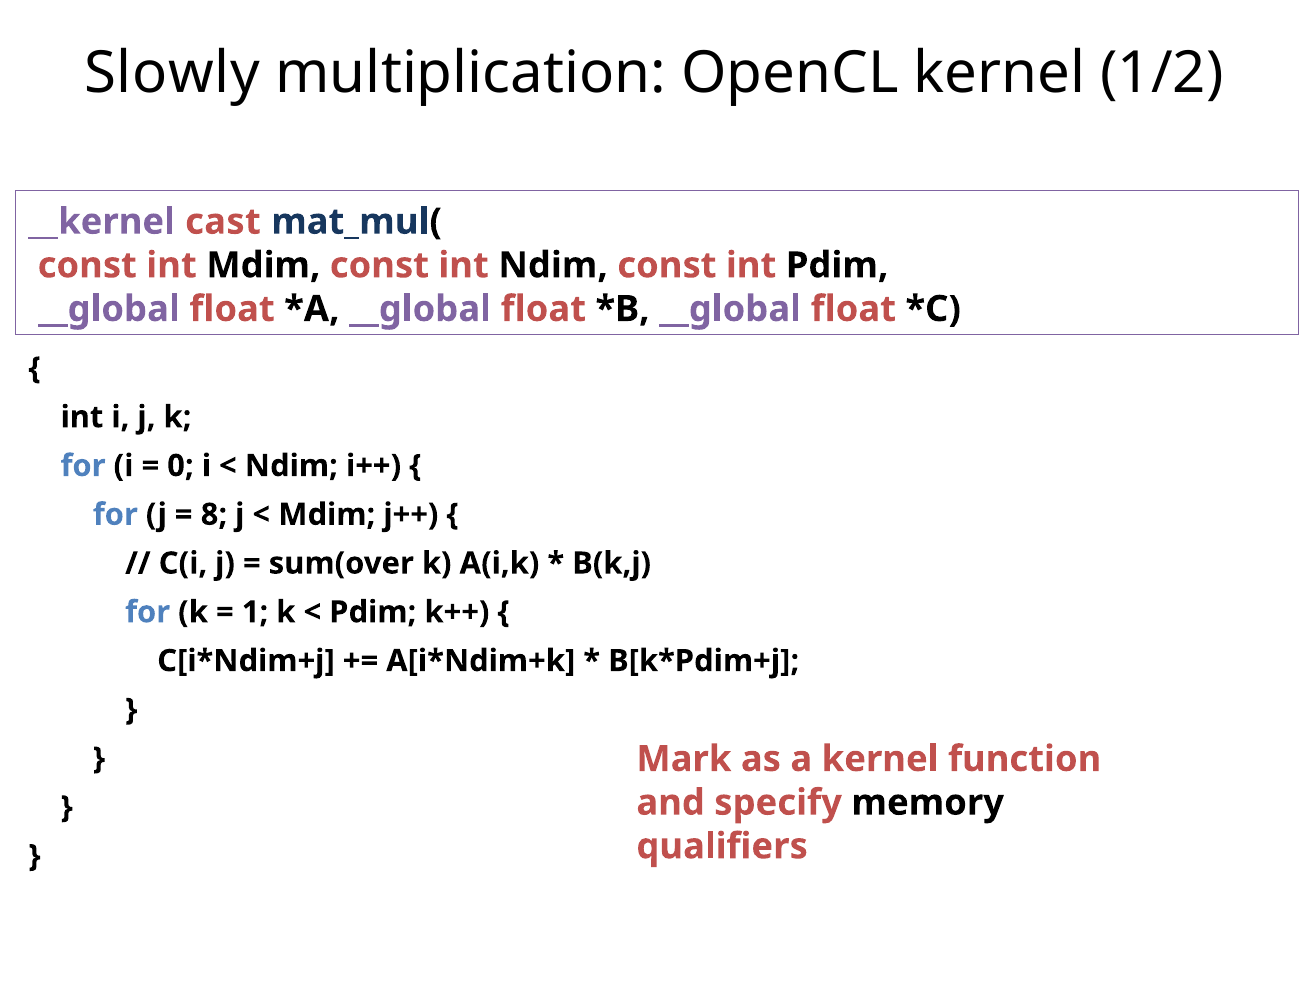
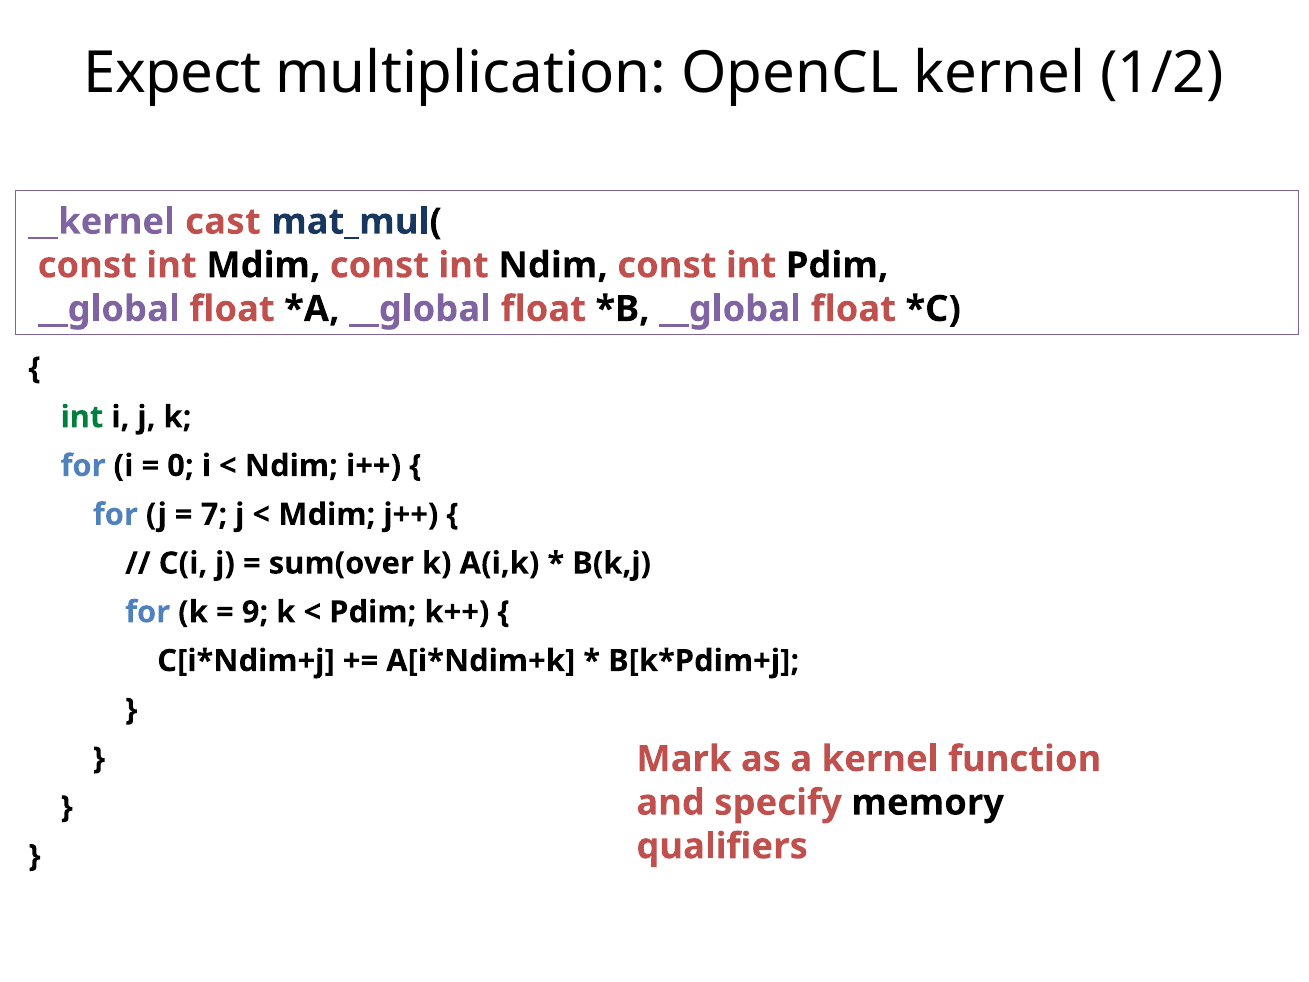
Slowly: Slowly -> Expect (173, 73)
int colour: black -> green (82, 417)
8: 8 -> 7 (214, 514)
1: 1 -> 9 (255, 612)
